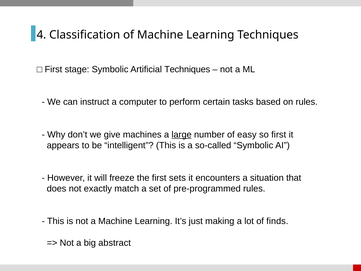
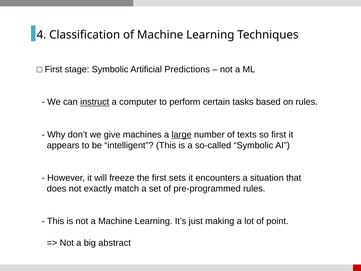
Artificial Techniques: Techniques -> Predictions (187, 69)
instruct underline: none -> present (95, 102)
easy: easy -> texts (247, 134)
finds: finds -> point (277, 221)
